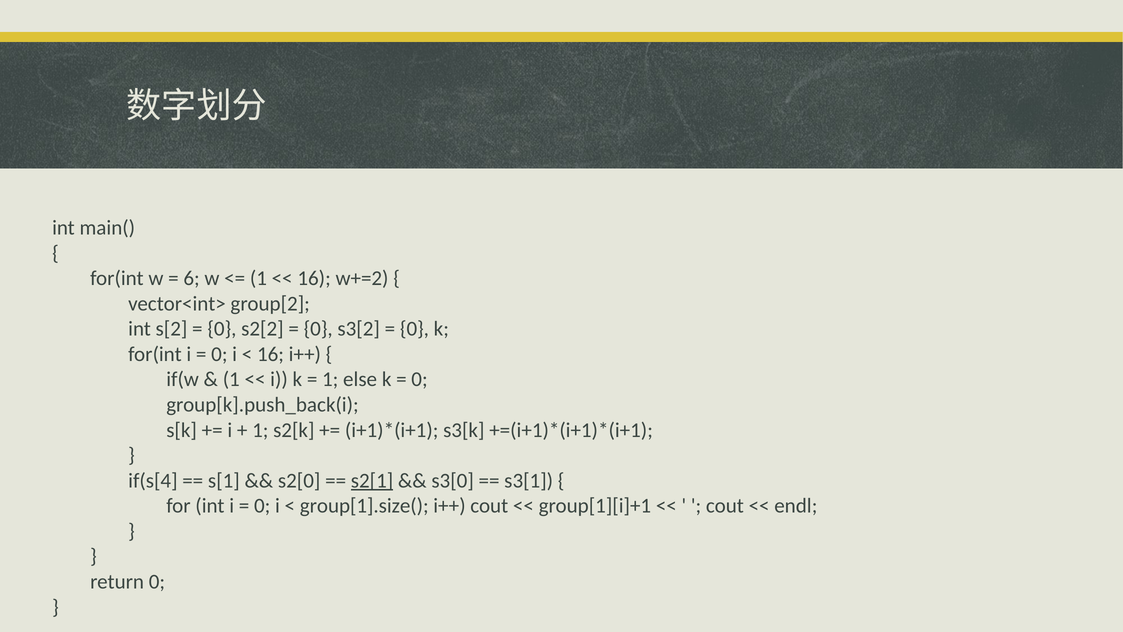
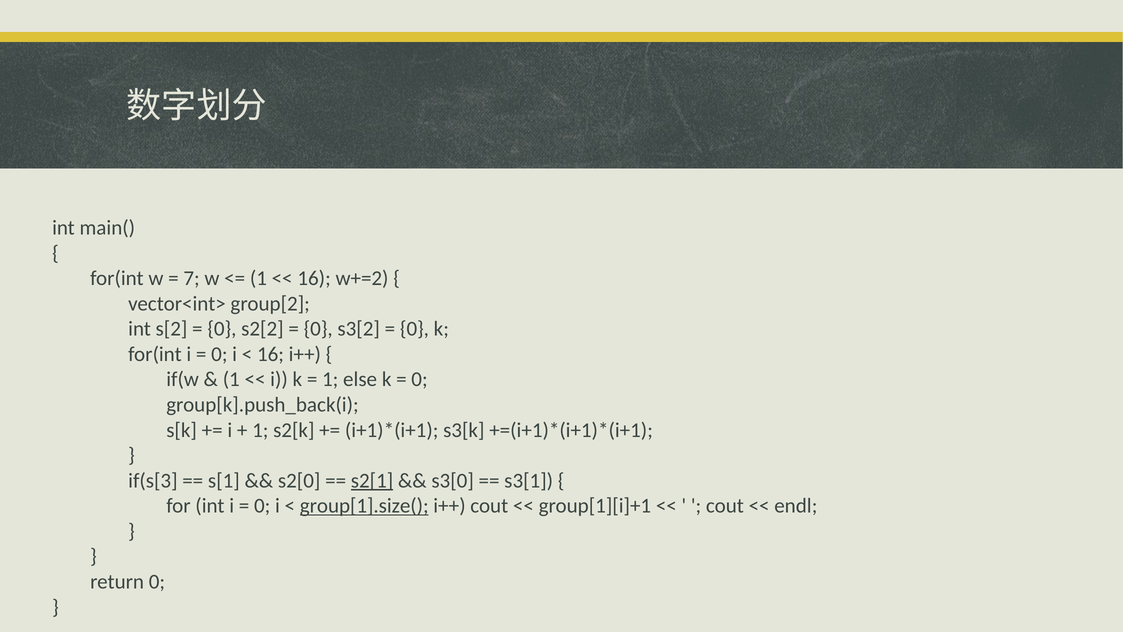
6: 6 -> 7 (192, 278)
if(s[4: if(s[4 -> if(s[3 (153, 480)
group[1].size( underline: none -> present (364, 506)
